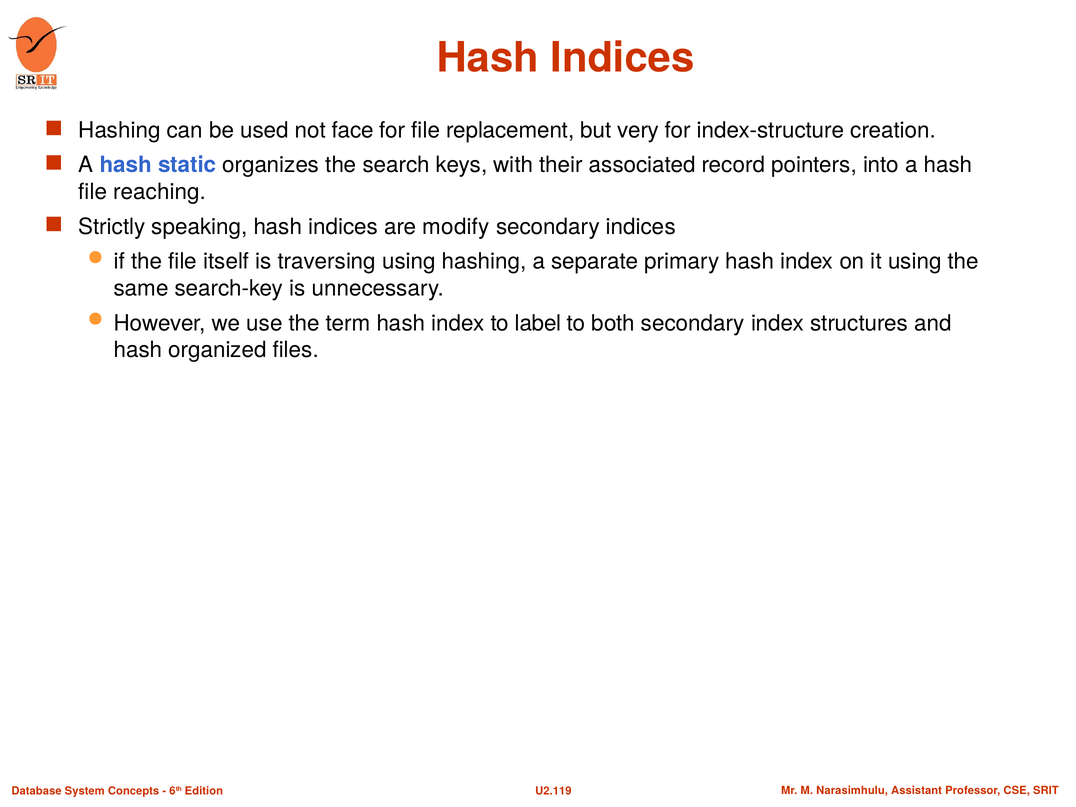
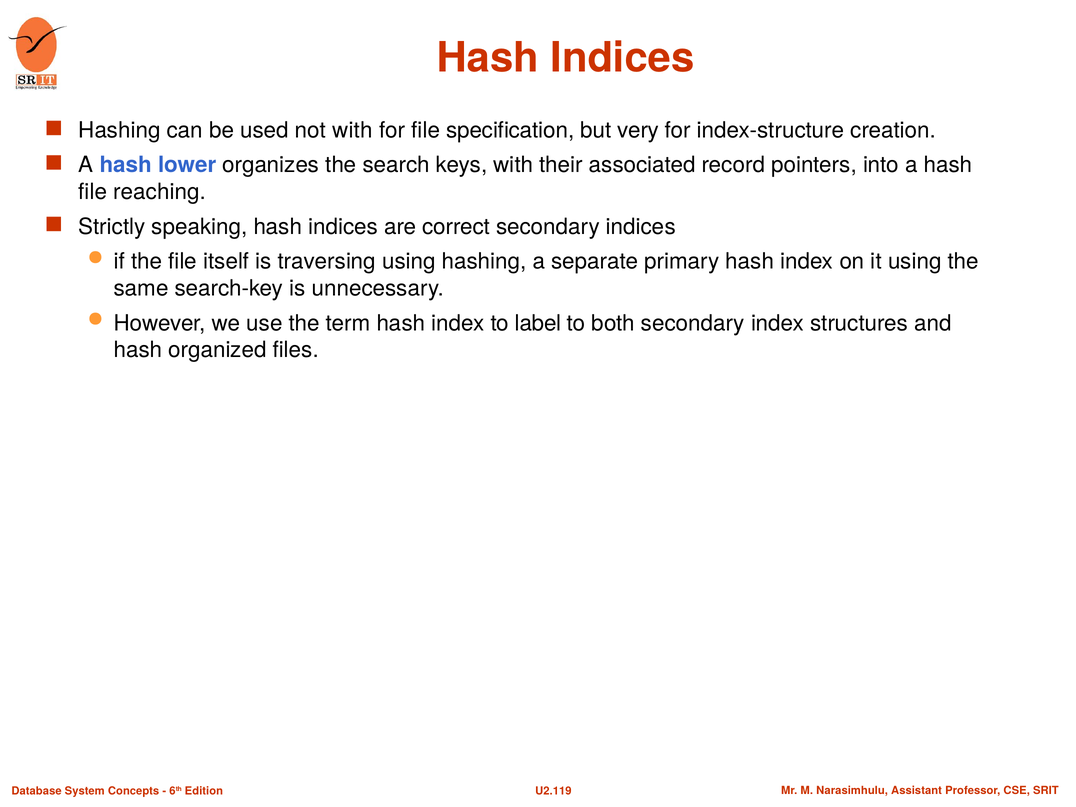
not face: face -> with (352, 130)
replacement: replacement -> specification (510, 130)
static: static -> lower (187, 165)
modify: modify -> correct (456, 227)
